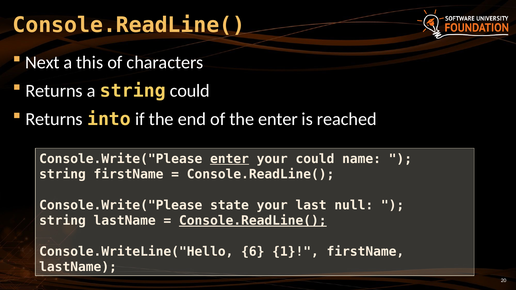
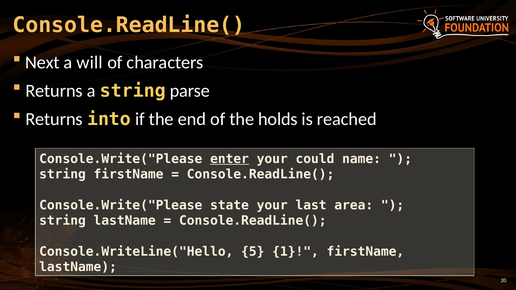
this: this -> will (90, 62)
string could: could -> parse (190, 91)
the enter: enter -> holds (278, 119)
null: null -> area (354, 205)
Console.ReadLine( underline: present -> none (253, 221)
6: 6 -> 5 (253, 252)
